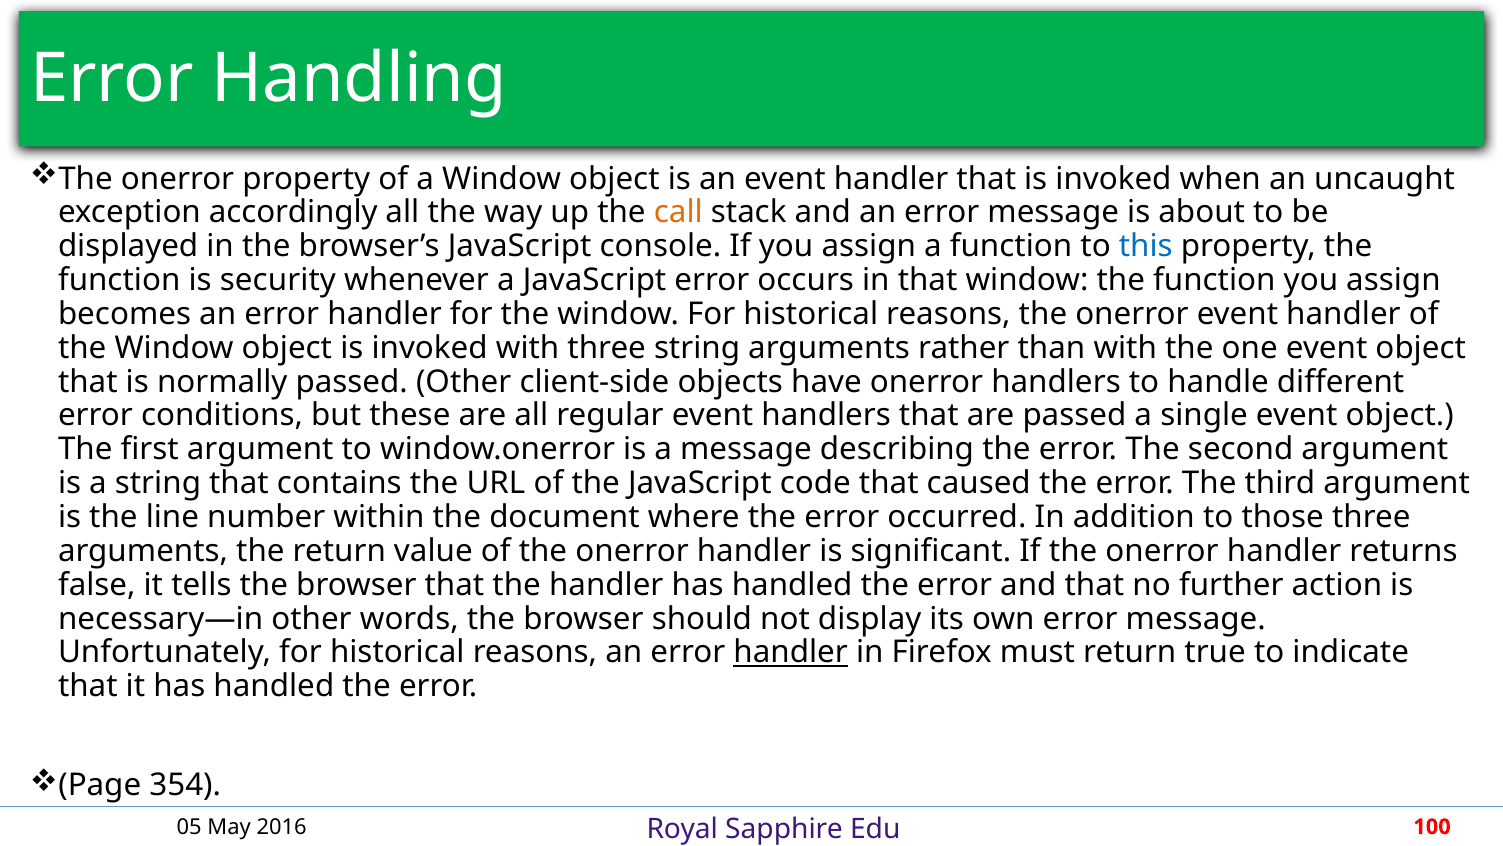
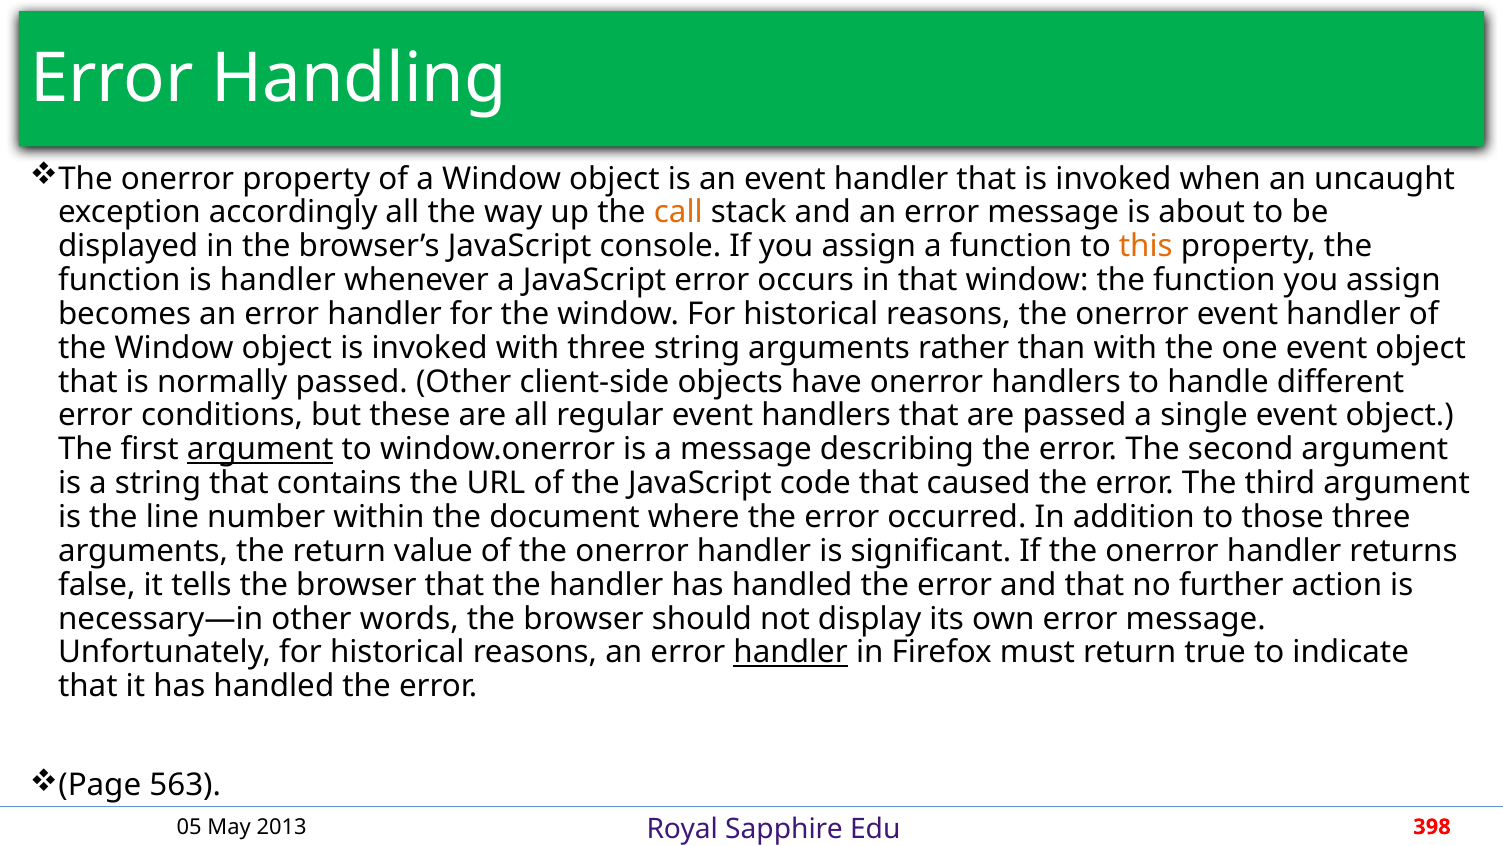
this colour: blue -> orange (1146, 246)
is security: security -> handler (278, 280)
argument underline: none -> present (260, 449)
354: 354 -> 563 (185, 785)
2016: 2016 -> 2013 (282, 826)
100: 100 -> 398 (1432, 826)
